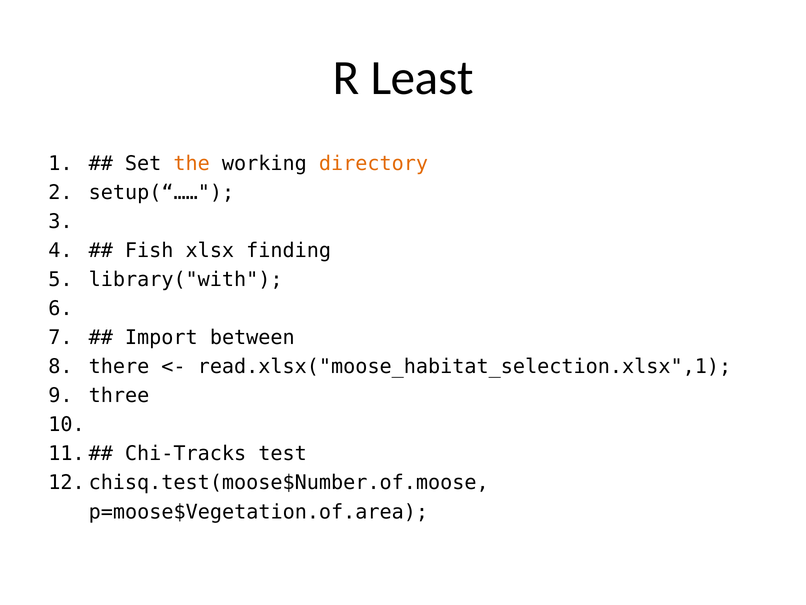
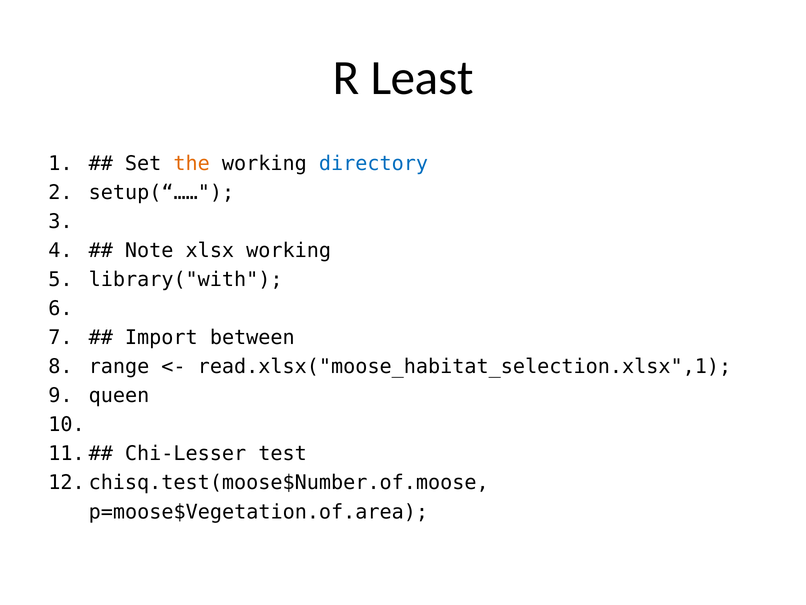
directory colour: orange -> blue (374, 163)
Fish: Fish -> Note (149, 250)
xlsx finding: finding -> working (289, 250)
there: there -> range (119, 366)
three: three -> queen (119, 395)
Chi-Tracks: Chi-Tracks -> Chi-Lesser (186, 453)
